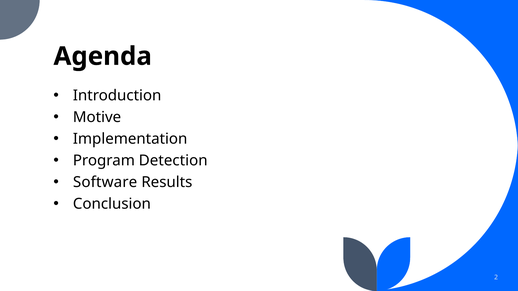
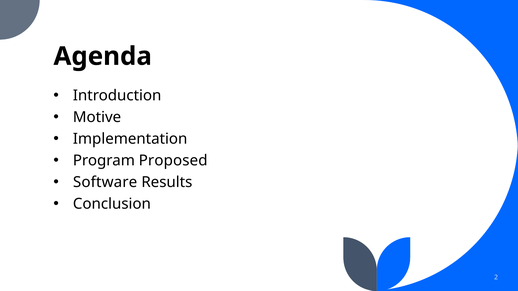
Detection: Detection -> Proposed (173, 161)
